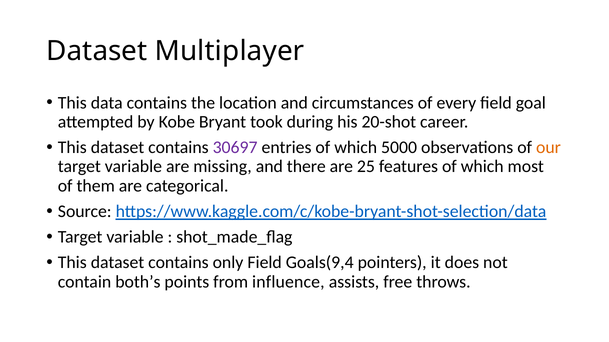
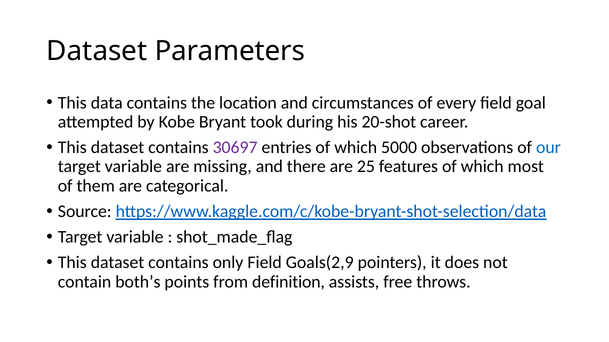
Multiplayer: Multiplayer -> Parameters (230, 51)
our colour: orange -> blue (548, 148)
Goals(9,4: Goals(9,4 -> Goals(2,9 (320, 263)
influence: influence -> definition (289, 282)
